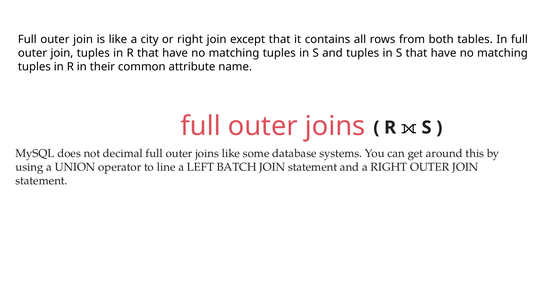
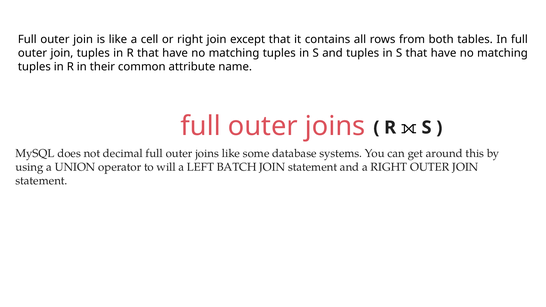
city: city -> cell (150, 39)
line: line -> will (166, 167)
